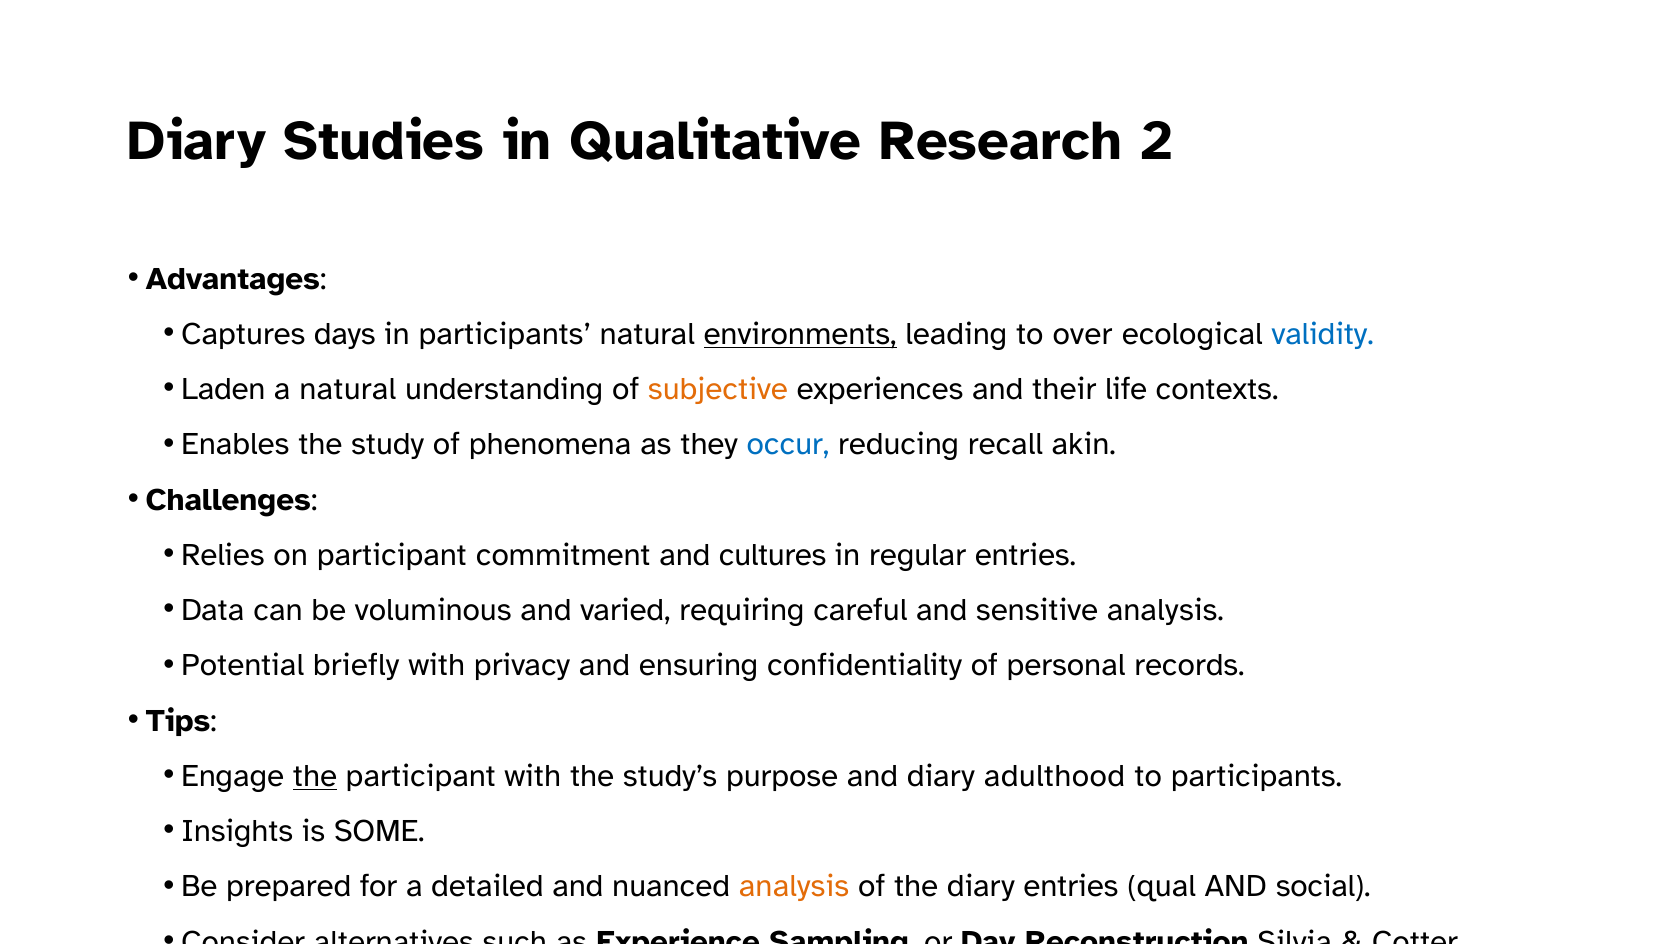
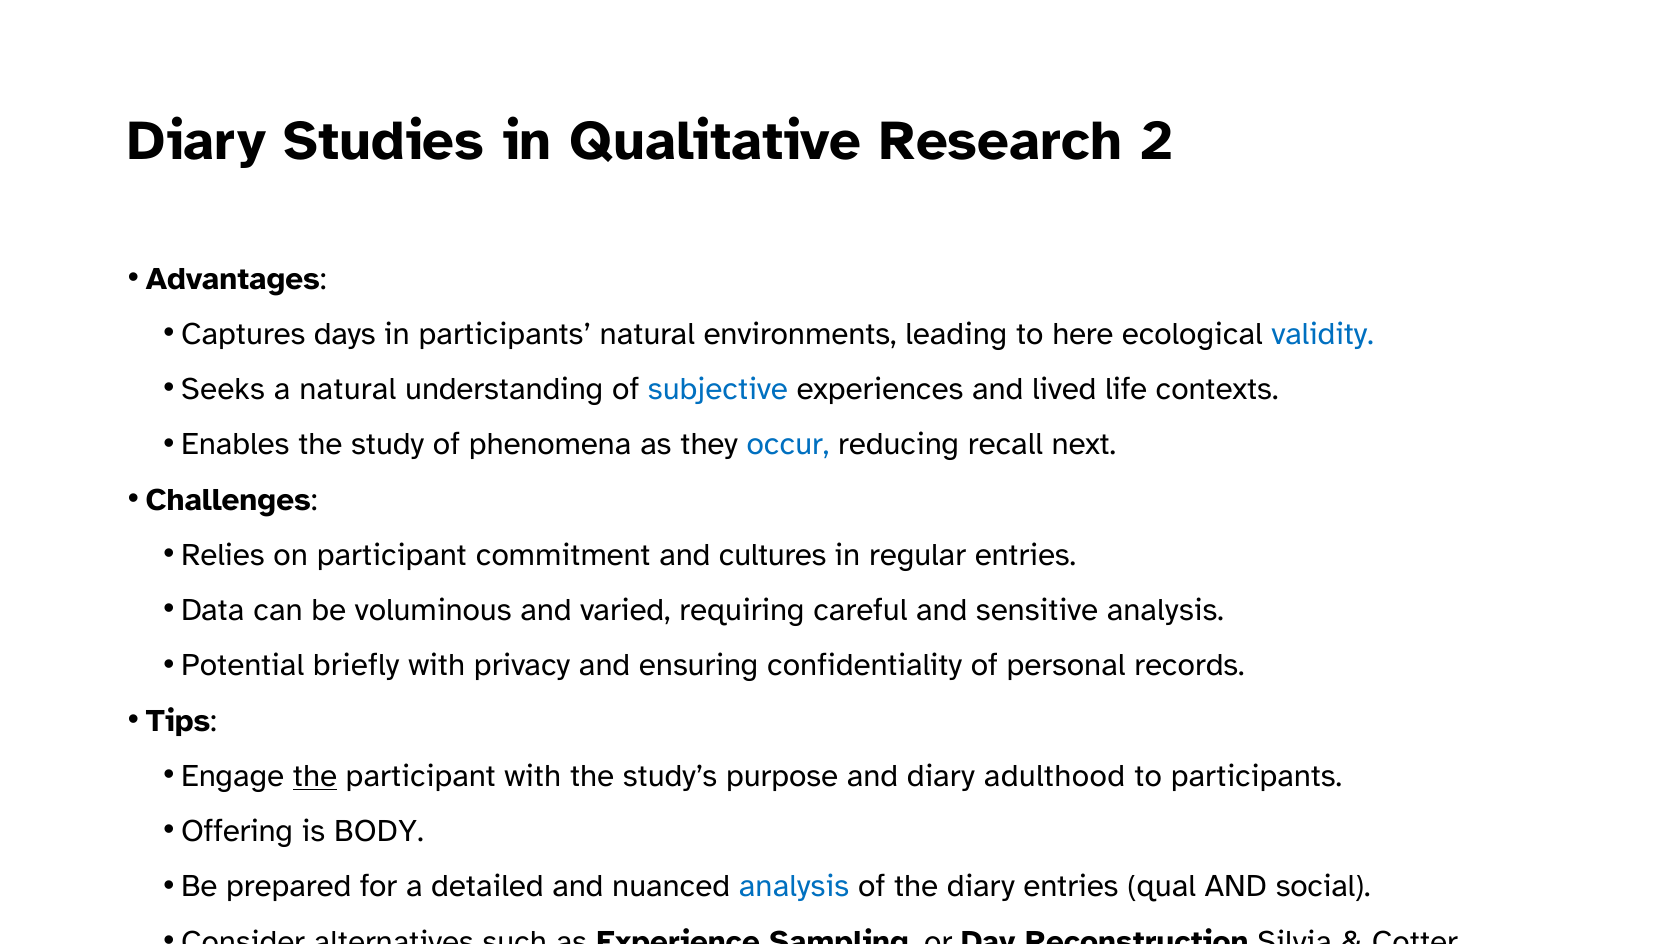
environments underline: present -> none (800, 334)
over: over -> here (1083, 334)
Laden: Laden -> Seeks (223, 389)
subjective colour: orange -> blue (718, 389)
their: their -> lived (1064, 389)
akin: akin -> next (1084, 444)
Insights: Insights -> Offering (237, 831)
SOME: SOME -> BODY (379, 831)
analysis colour: orange -> blue (794, 886)
